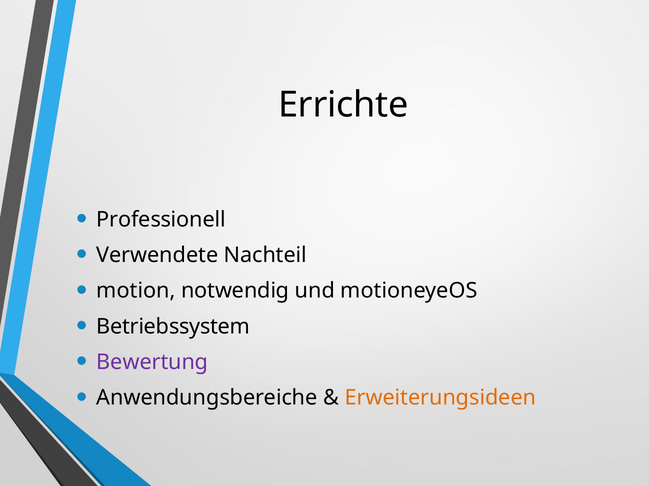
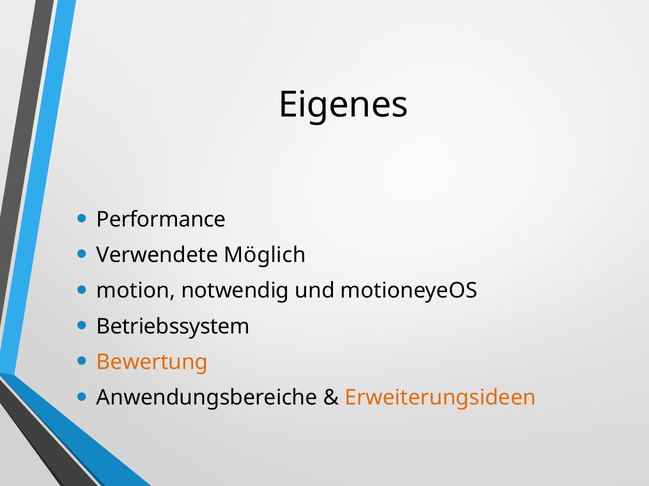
Errichte: Errichte -> Eigenes (343, 105)
Professionell: Professionell -> Performance (161, 220)
Nachteil: Nachteil -> Möglich (265, 256)
Bewertung colour: purple -> orange (152, 363)
